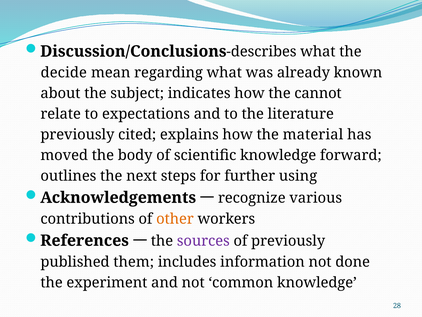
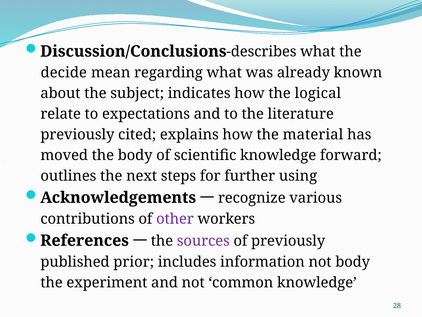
cannot: cannot -> logical (318, 93)
other colour: orange -> purple (175, 219)
them: them -> prior (134, 261)
not done: done -> body (353, 261)
